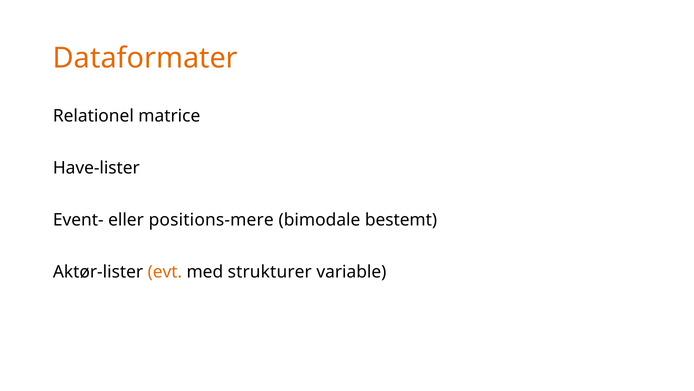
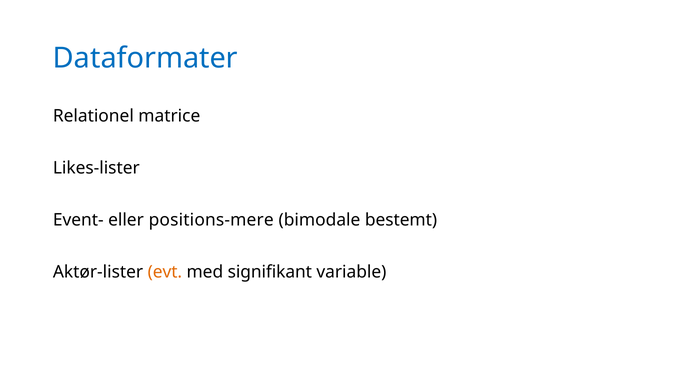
Dataformater colour: orange -> blue (145, 58)
Have-lister: Have-lister -> Likes-lister (96, 168)
strukturer: strukturer -> signifikant (270, 272)
